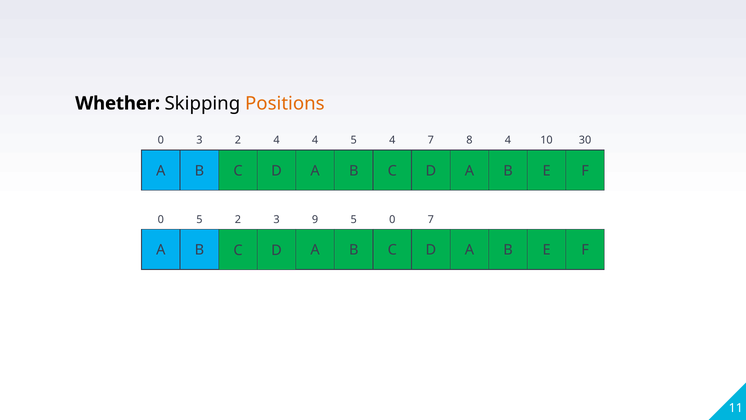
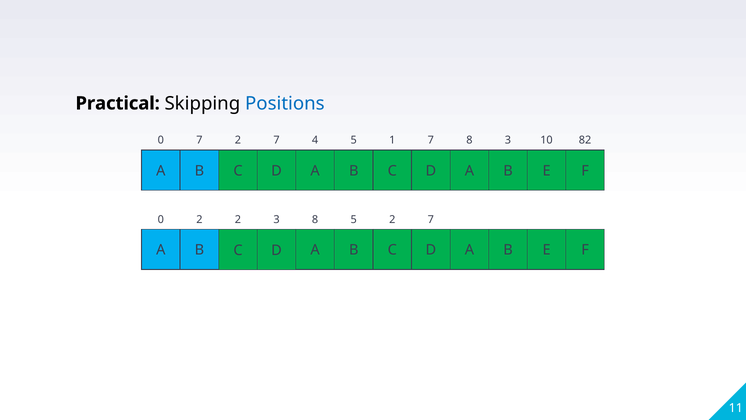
Whether: Whether -> Practical (118, 103)
Positions colour: orange -> blue (285, 103)
0 3: 3 -> 7 (199, 140)
4: 4 -> 7 (277, 140)
5 4: 4 -> 1 (392, 140)
8 4: 4 -> 3 (508, 140)
30: 30 -> 82 (585, 140)
0 5: 5 -> 2 (199, 220)
3 9: 9 -> 8 (315, 220)
5 0: 0 -> 2 (392, 220)
